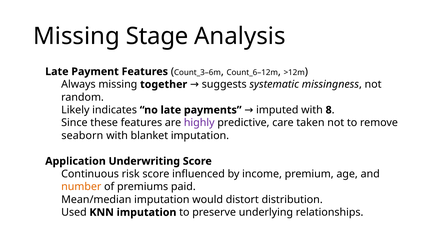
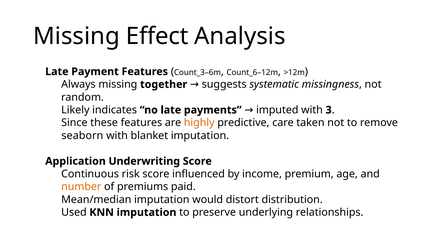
Stage: Stage -> Effect (157, 36)
8: 8 -> 3 (329, 110)
highly colour: purple -> orange (199, 123)
